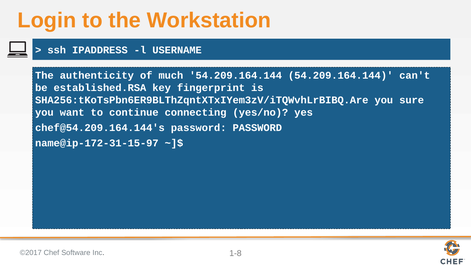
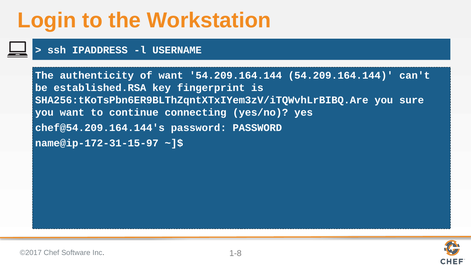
of much: much -> want (171, 75)
